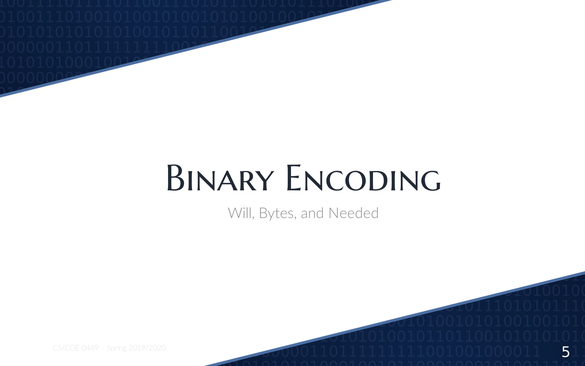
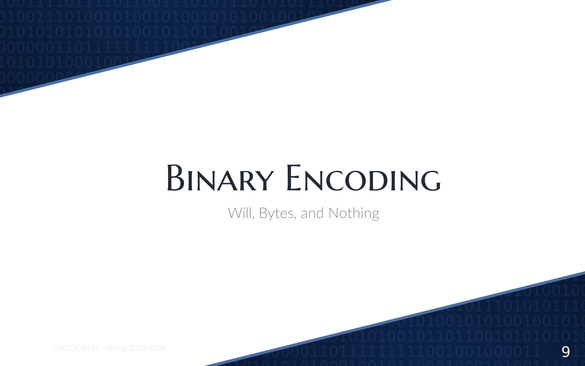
Needed: Needed -> Nothing (354, 213)
5: 5 -> 9 (566, 352)
